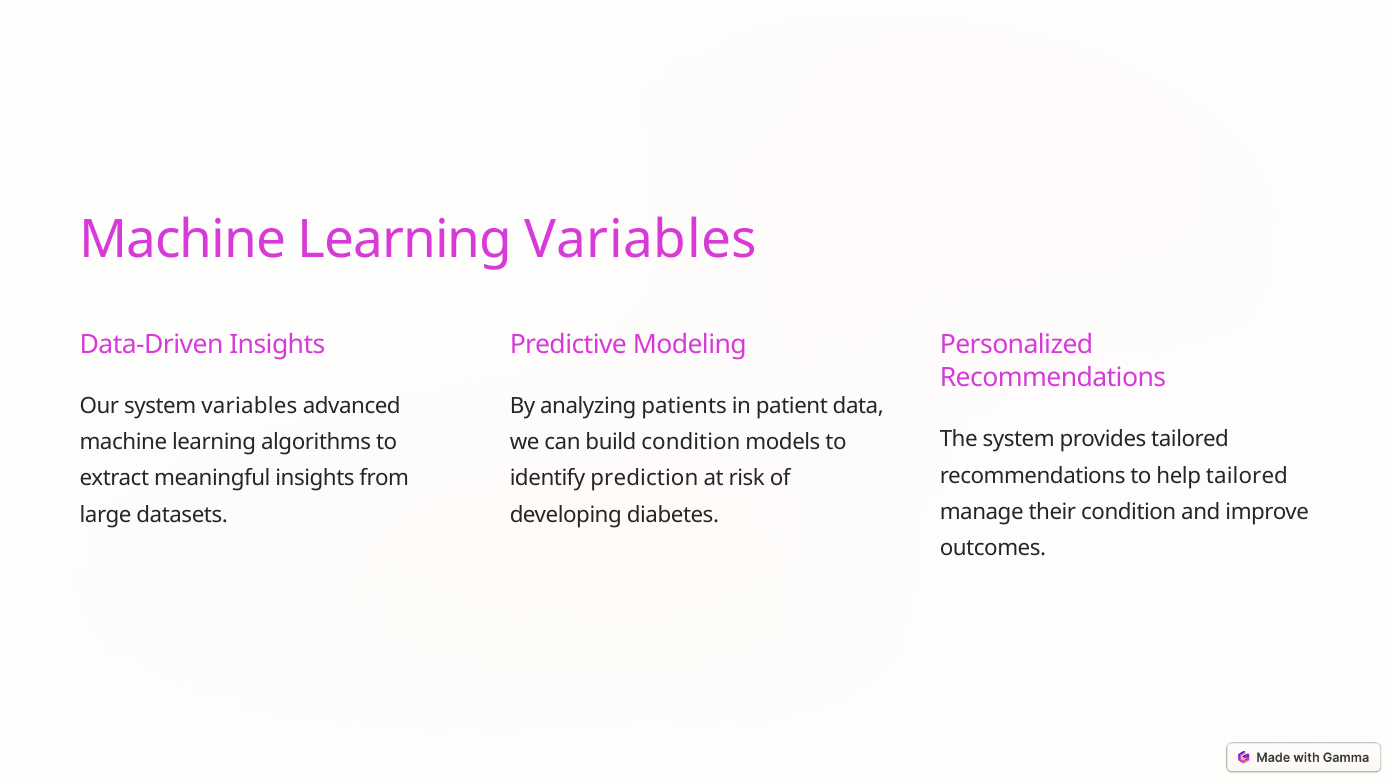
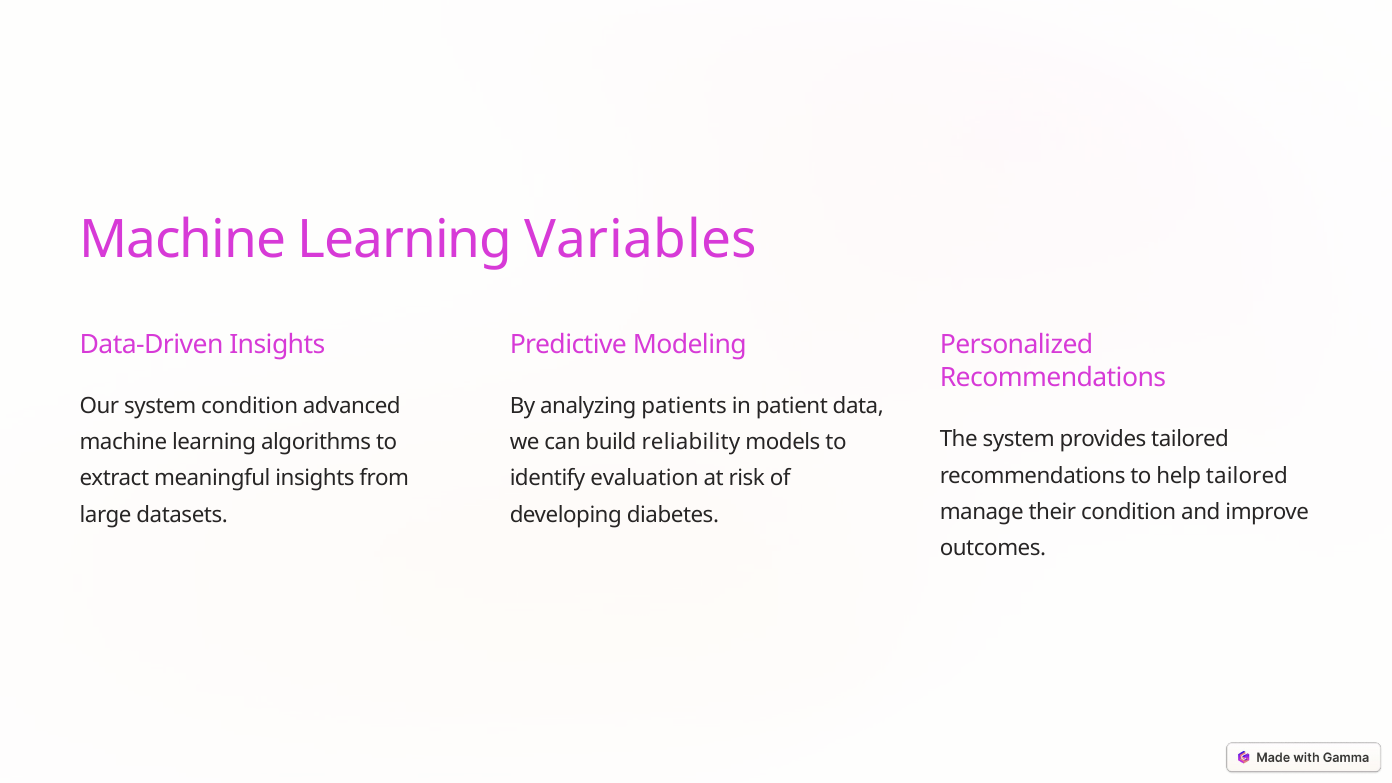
system variables: variables -> condition (250, 406)
build condition: condition -> reliability (691, 442)
prediction: prediction -> evaluation (645, 479)
